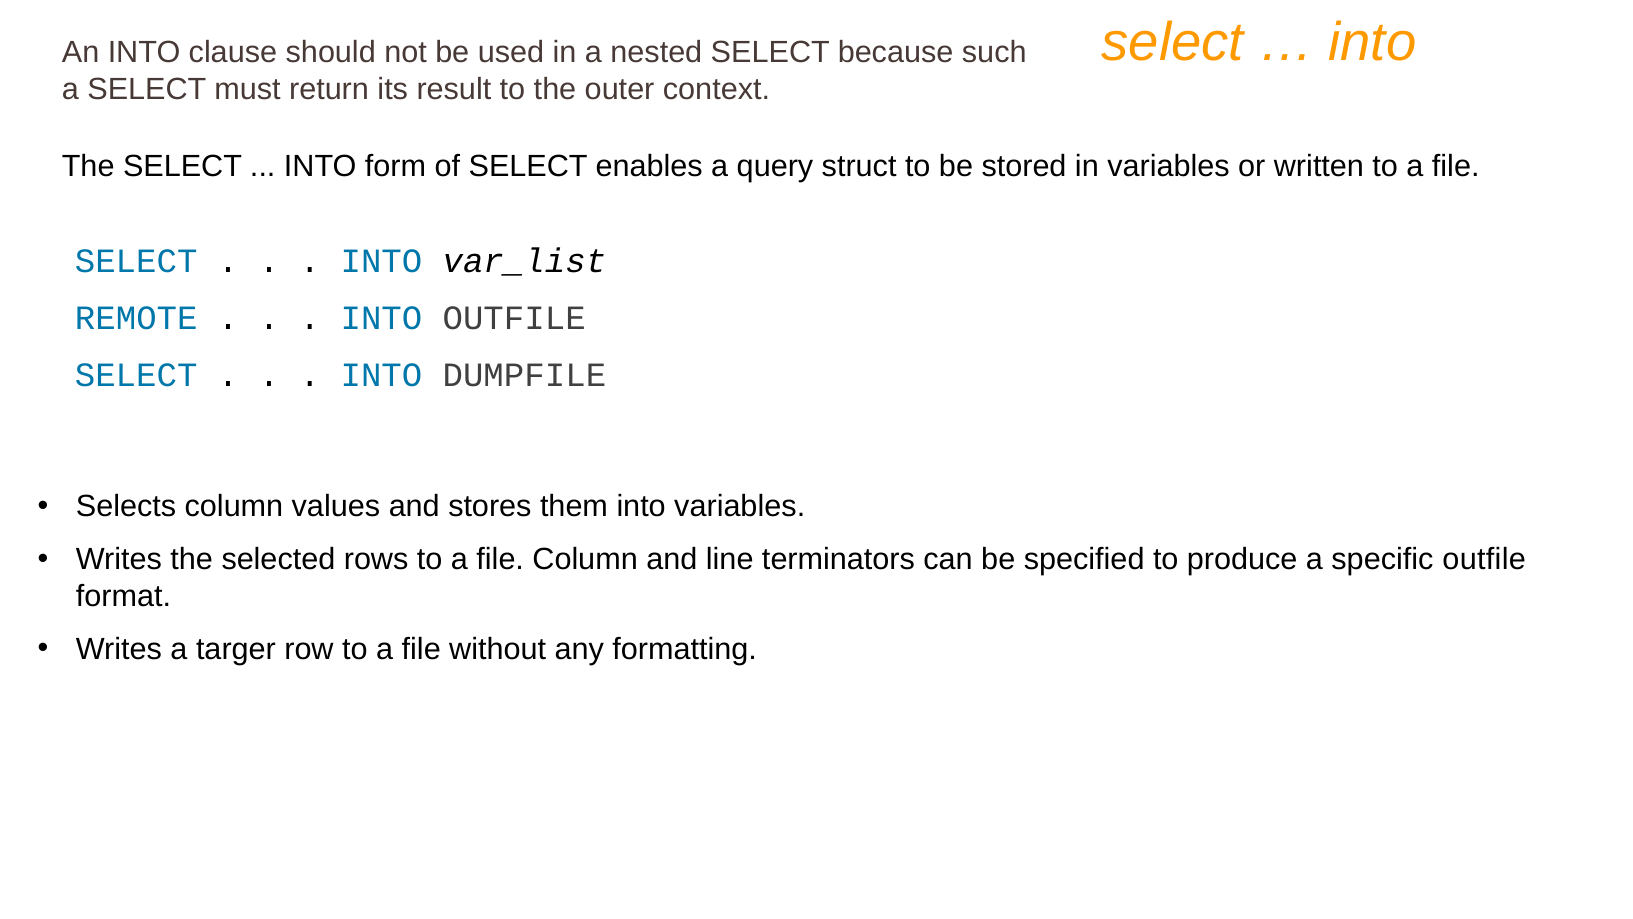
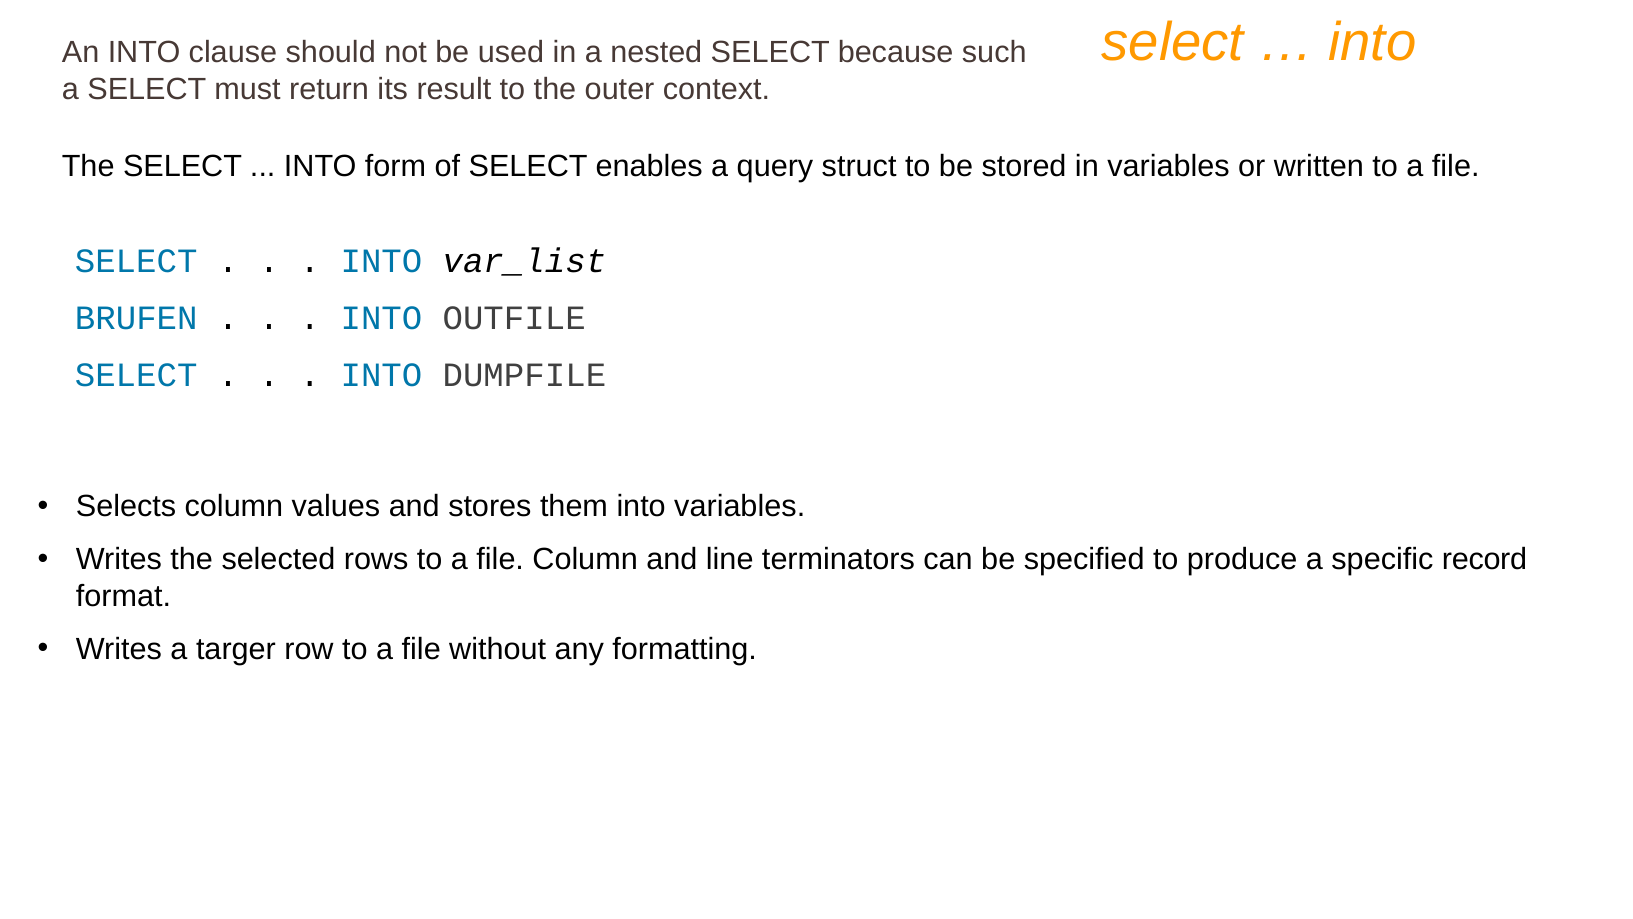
REMOTE: REMOTE -> BRUFEN (136, 318)
specific outfile: outfile -> record (1485, 559)
